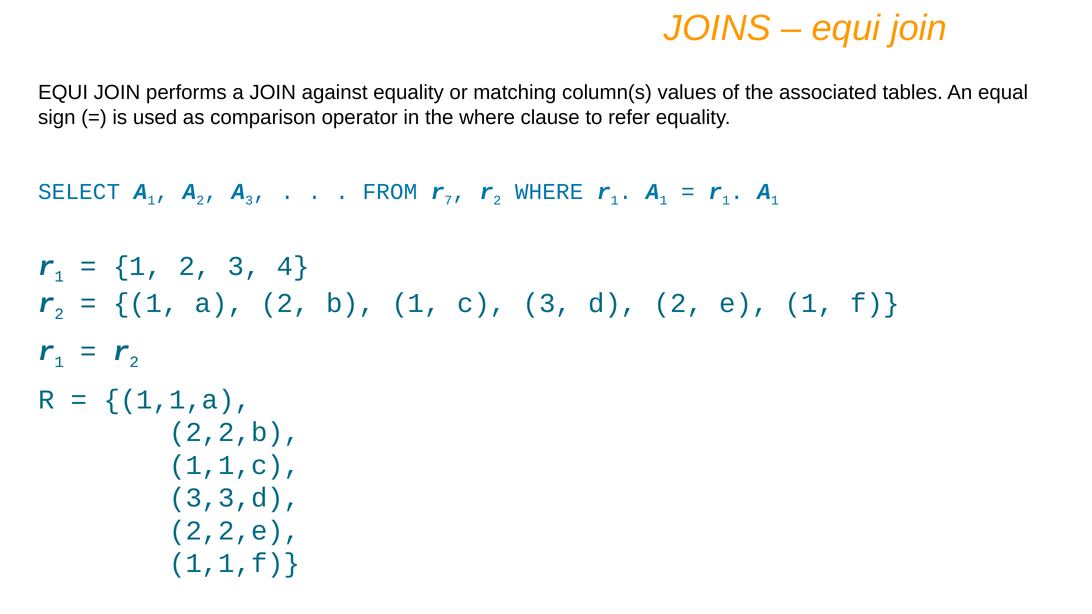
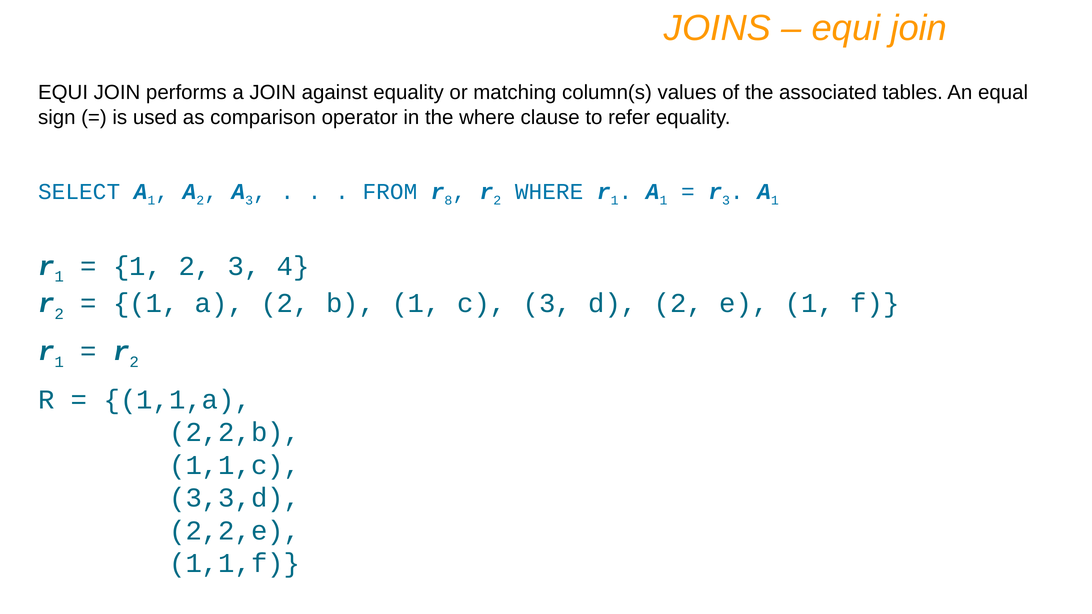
7: 7 -> 8 (448, 200)
1: 1 -> 3 (726, 200)
